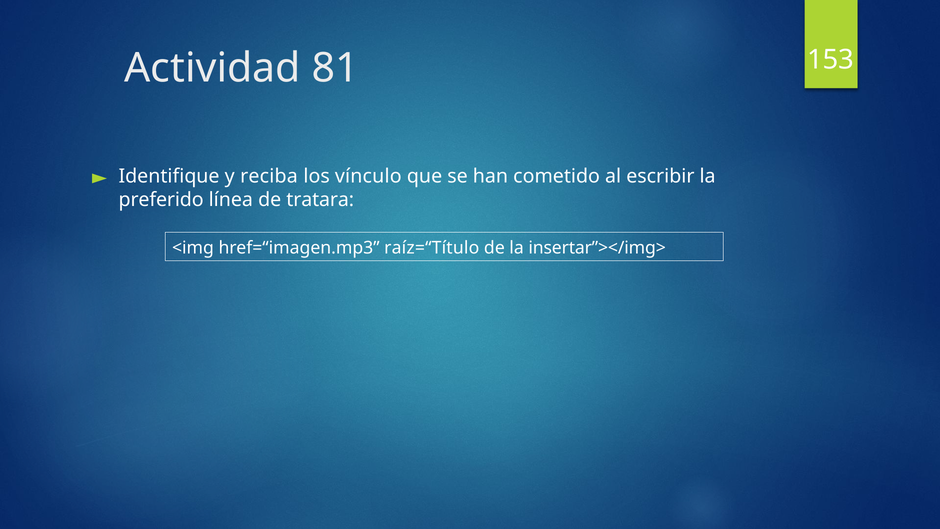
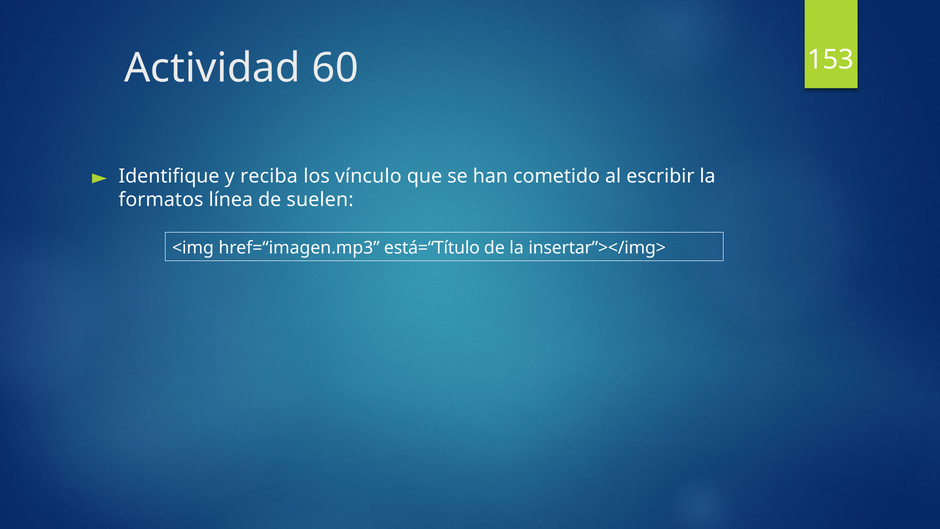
81: 81 -> 60 (335, 68)
preferido: preferido -> formatos (161, 200)
tratara: tratara -> suelen (320, 200)
raíz=“Título: raíz=“Título -> está=“Título (432, 248)
